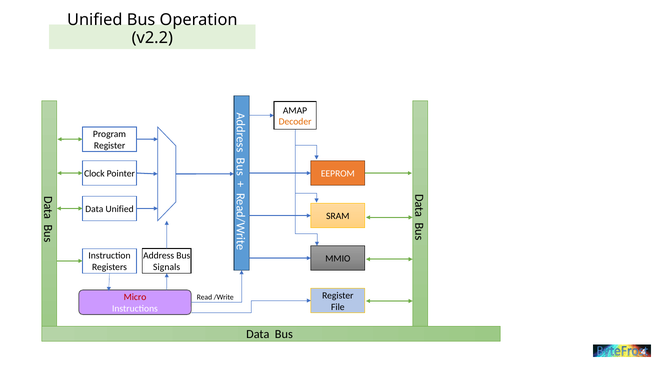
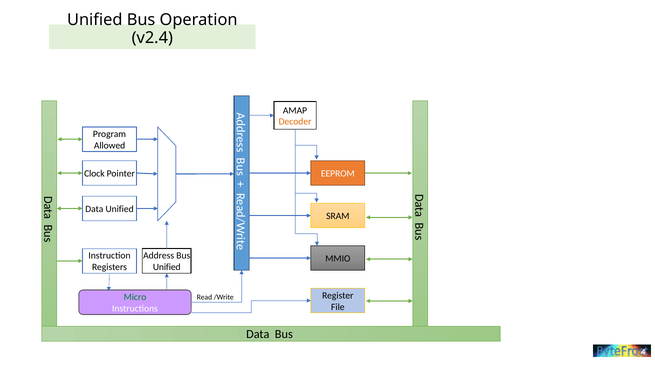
v2.2: v2.2 -> v2.4 (152, 38)
Register: Register -> Allowed (110, 146)
Signals: Signals -> Unified (167, 268)
Micro colour: red -> green (135, 298)
